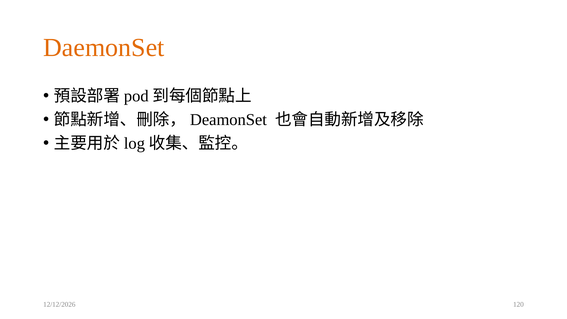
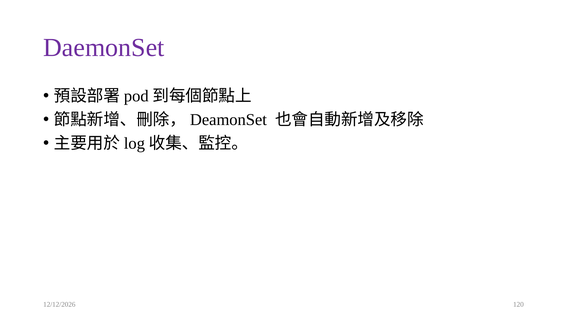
DaemonSet colour: orange -> purple (104, 48)
